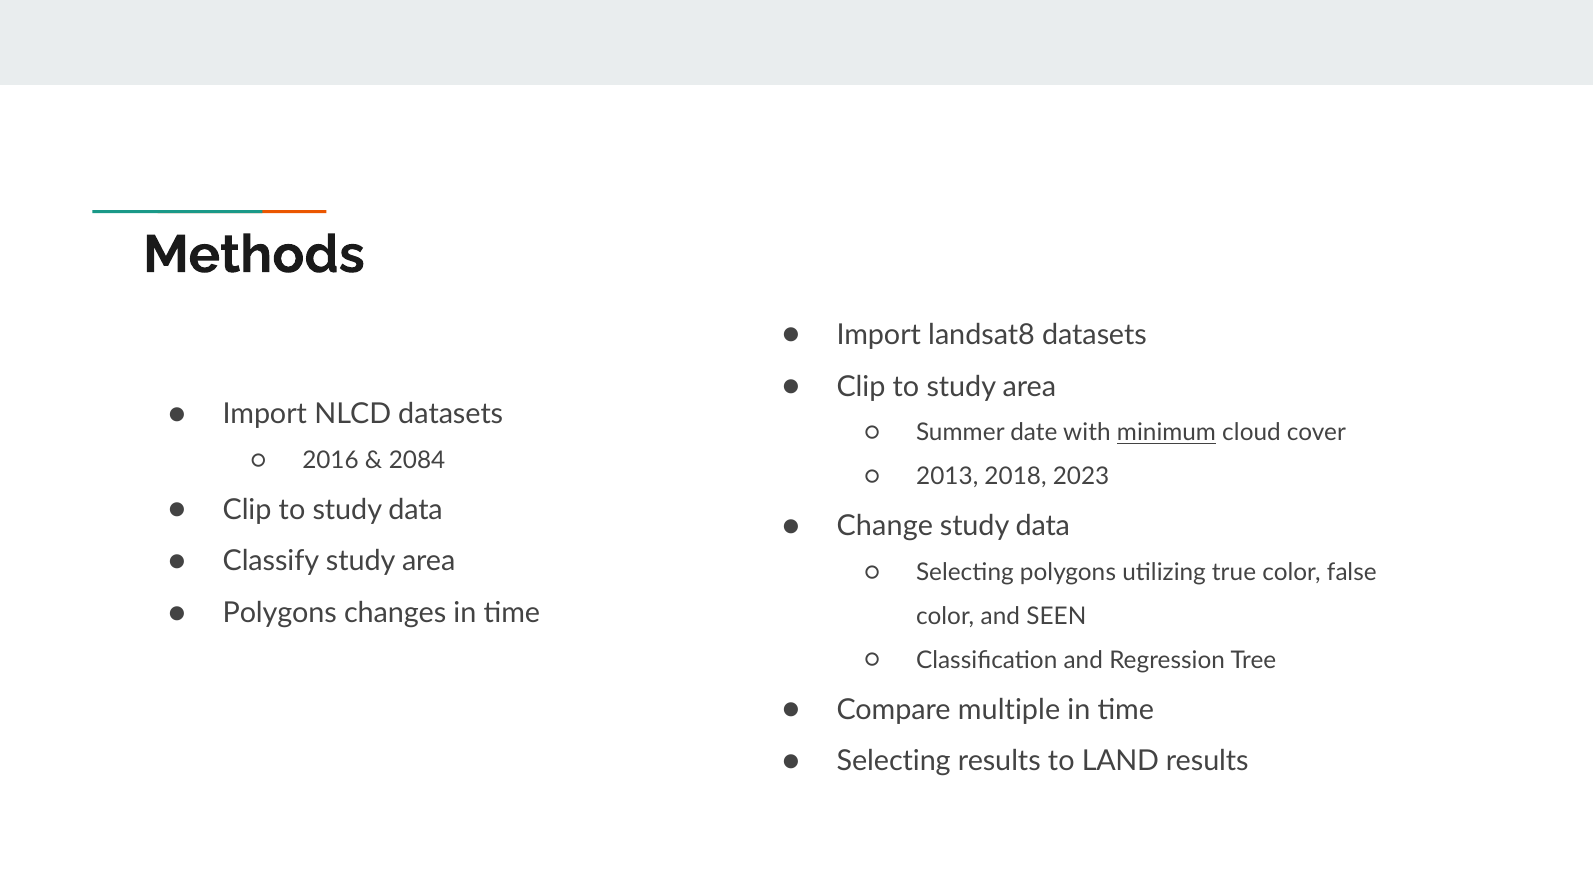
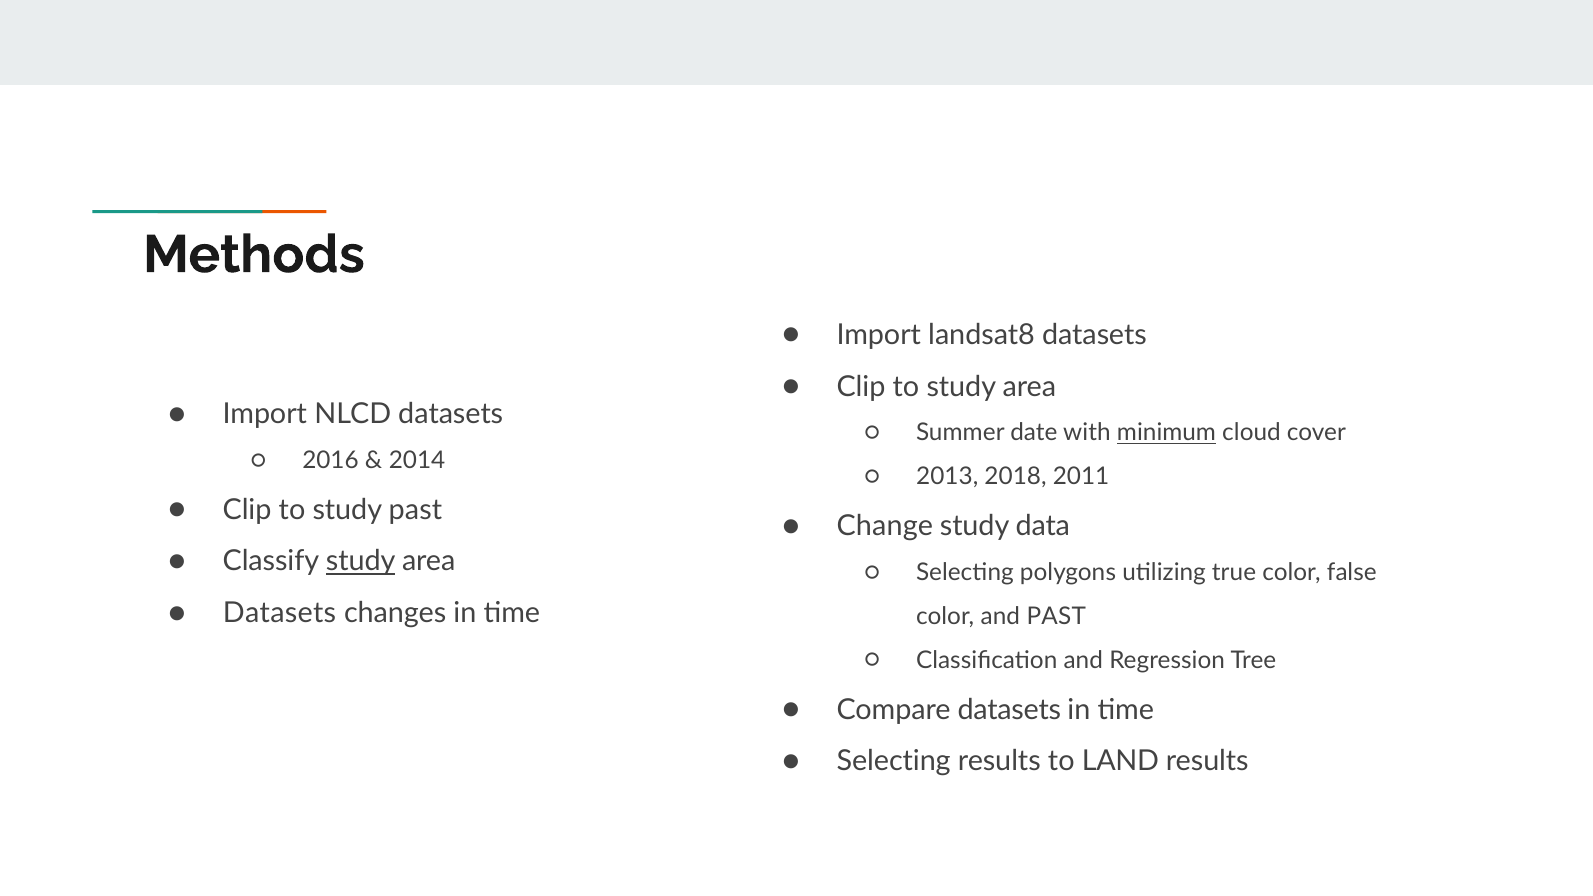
2084: 2084 -> 2014 (417, 461)
2023: 2023 -> 2011 (1081, 477)
to study data: data -> past (415, 510)
study underline: none -> present (361, 561)
Polygons: Polygons -> Datasets (280, 613)
and SEEN: SEEN -> PAST (1056, 616)
Compare multiple: multiple -> datasets (1009, 710)
